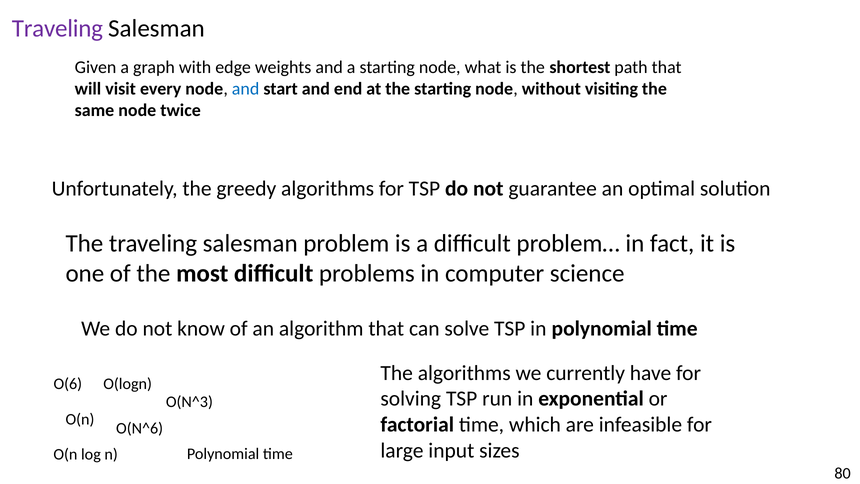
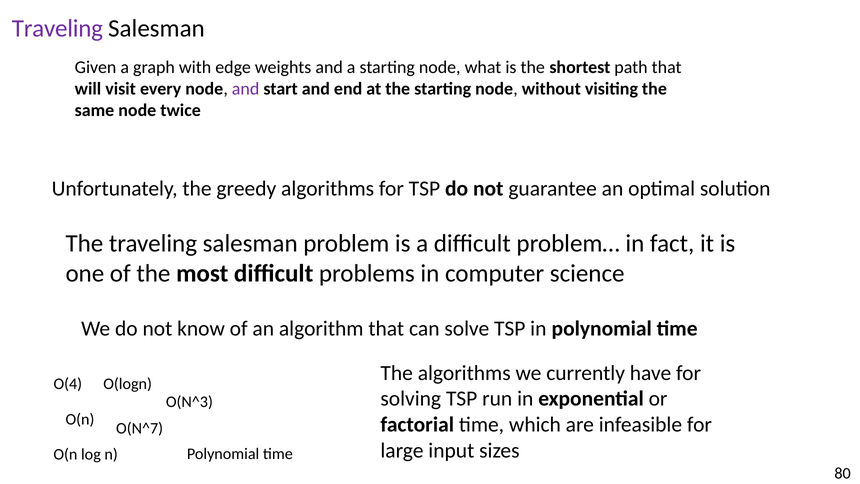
and colour: blue -> purple (246, 89)
O(6: O(6 -> O(4 (68, 384)
O(N^6: O(N^6 -> O(N^7 (140, 428)
